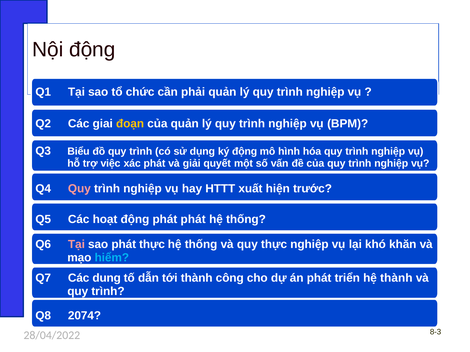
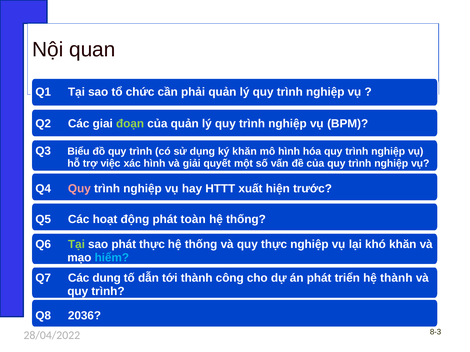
Nội động: động -> quan (92, 50)
đoạn colour: yellow -> light green (130, 124)
ký động: động -> khăn (245, 152)
xác phát: phát -> hình (155, 164)
phát phát: phát -> toàn (193, 220)
Tại colour: pink -> light green (76, 245)
2074: 2074 -> 2036 (84, 316)
